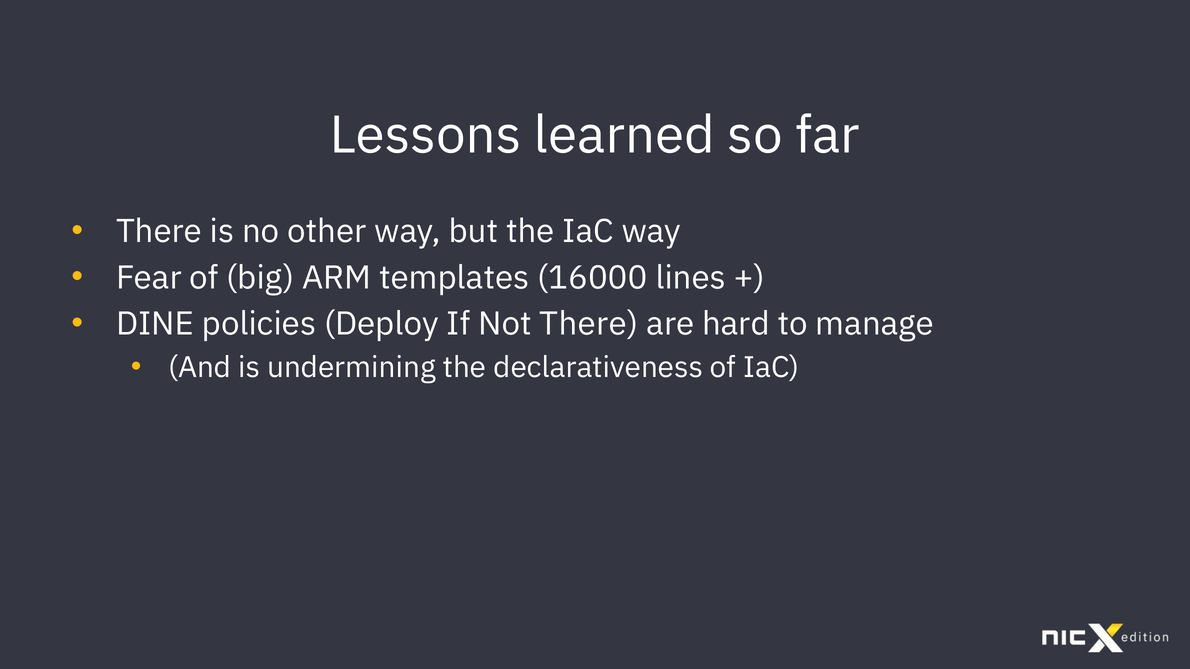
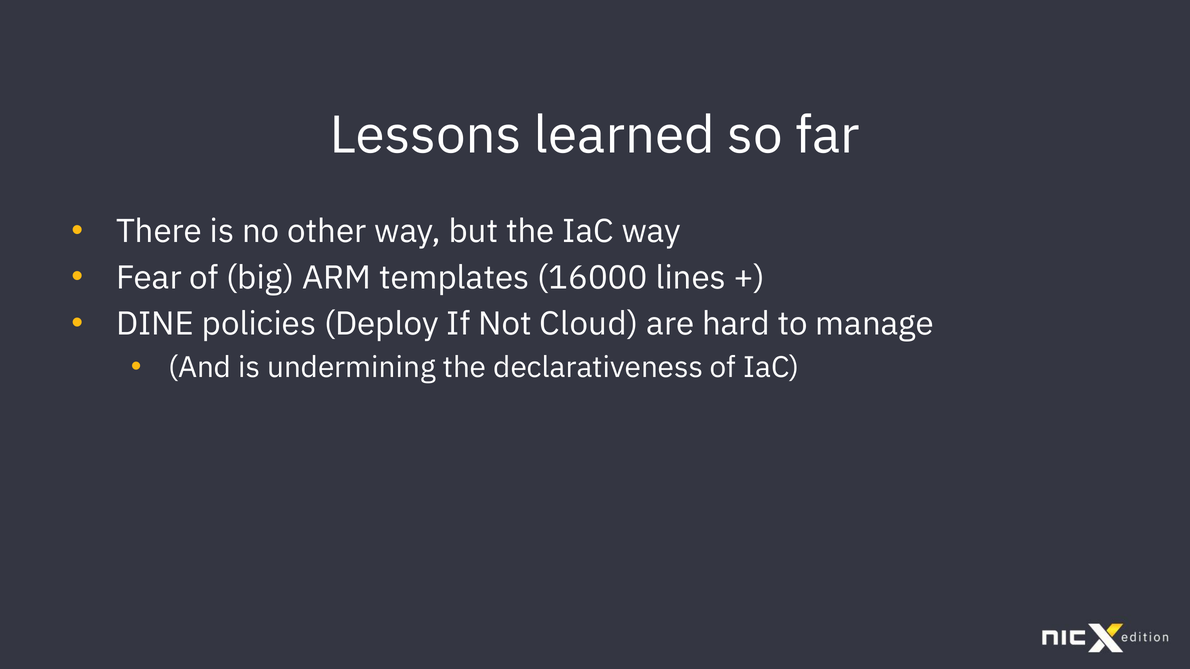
Not There: There -> Cloud (589, 324)
